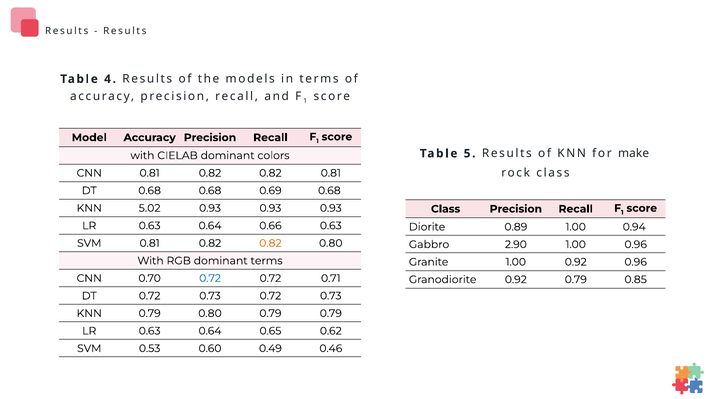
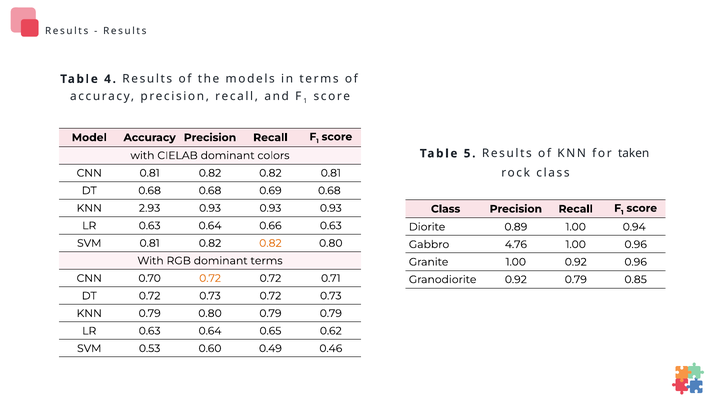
make: make -> taken (634, 154)
5.02: 5.02 -> 2.93 (150, 208)
2.90: 2.90 -> 4.76 (516, 245)
0.72 colour: blue -> orange (210, 279)
